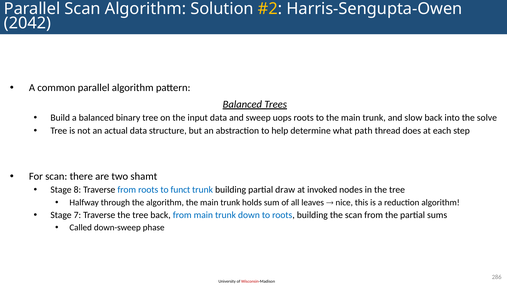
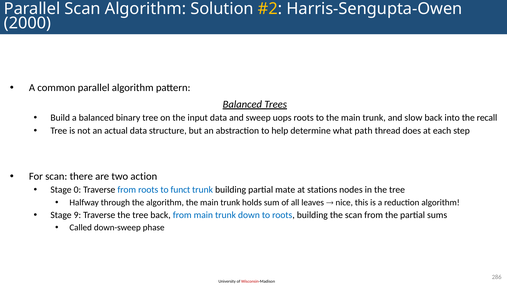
2042: 2042 -> 2000 (27, 23)
solve: solve -> recall (487, 118)
shamt: shamt -> action (144, 176)
8: 8 -> 0 (77, 190)
draw: draw -> mate (285, 190)
invoked: invoked -> stations (322, 190)
7: 7 -> 9 (77, 215)
